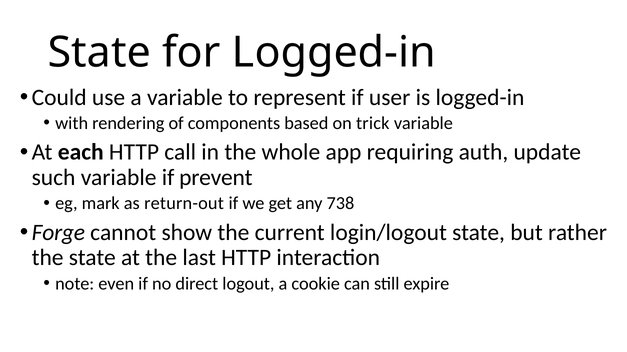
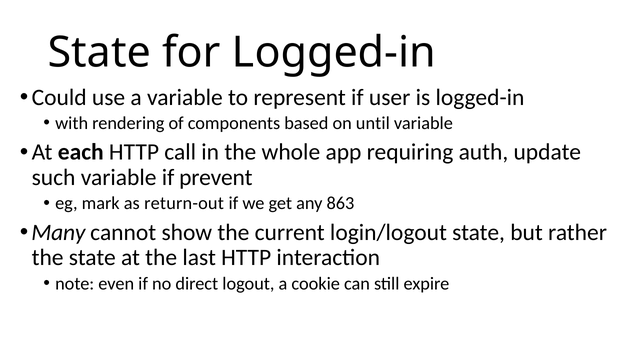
trick: trick -> until (373, 123)
738: 738 -> 863 (340, 204)
Forge: Forge -> Many (58, 233)
